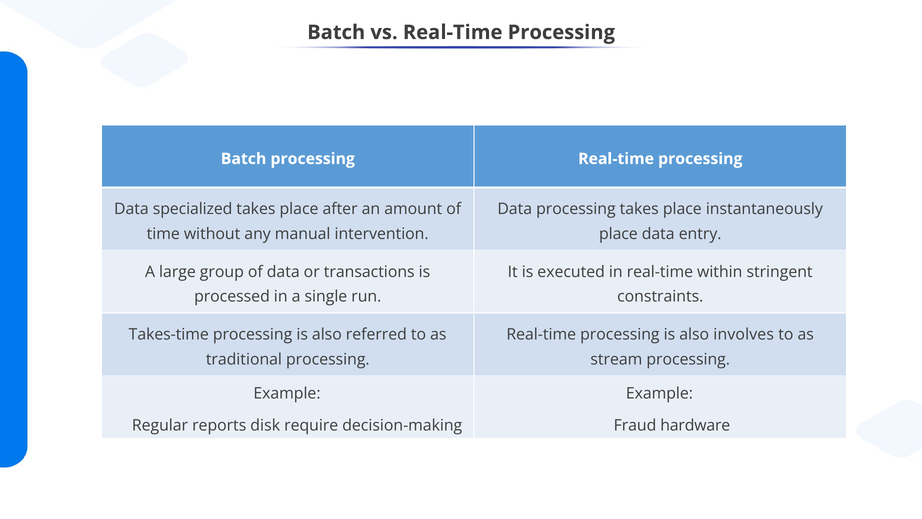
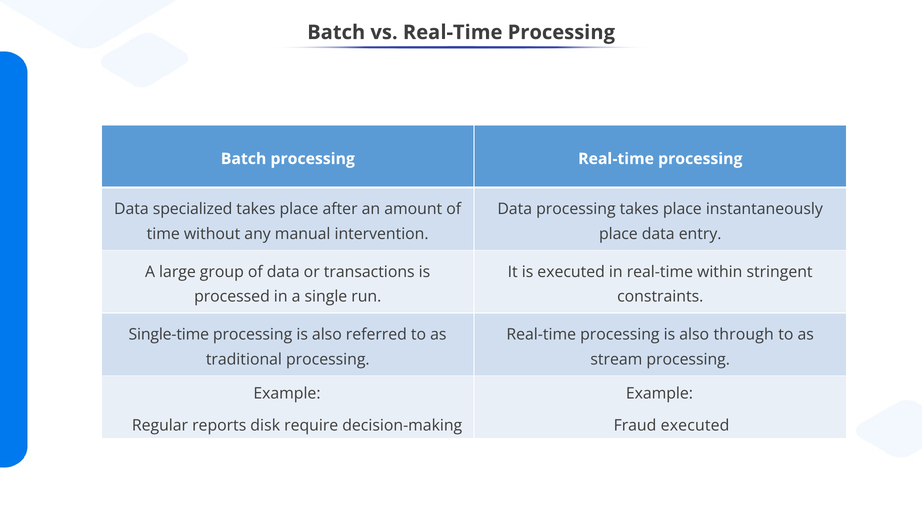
Takes-time: Takes-time -> Single-time (169, 334)
involves: involves -> through (744, 334)
Fraud hardware: hardware -> executed (695, 425)
